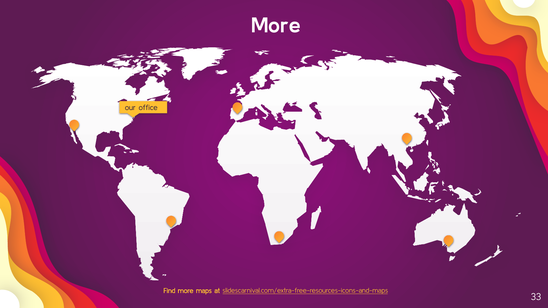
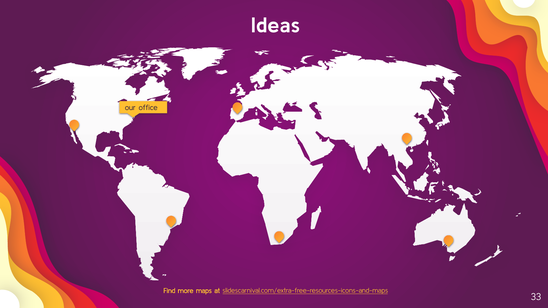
More: More -> Ideas (276, 25)
